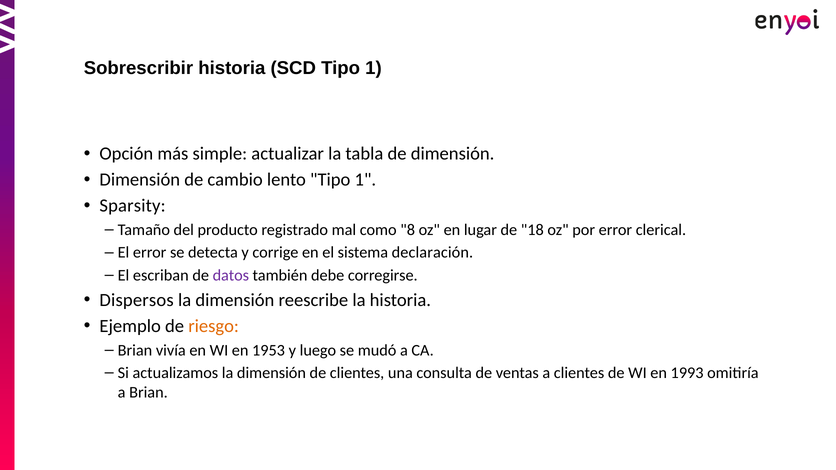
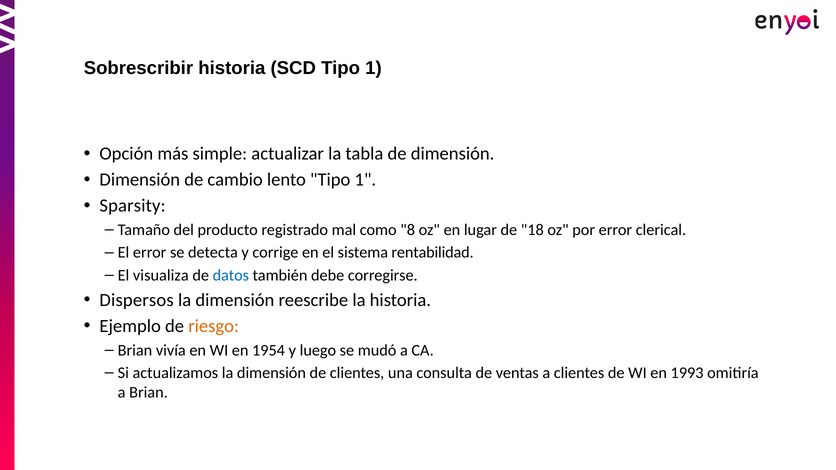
declaración: declaración -> rentabilidad (433, 253)
escriban: escriban -> visualiza (161, 276)
datos colour: purple -> blue (231, 276)
1953: 1953 -> 1954 (269, 350)
